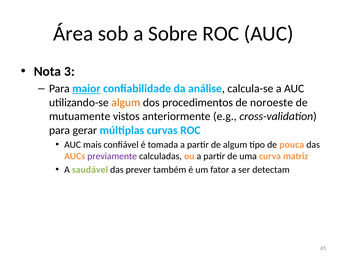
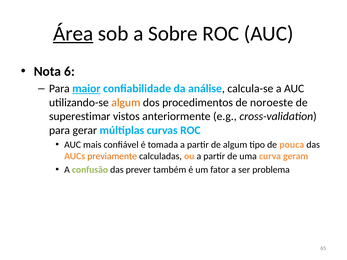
Área underline: none -> present (73, 34)
3: 3 -> 6 (69, 72)
mutuamente: mutuamente -> superestimar (80, 116)
previamente colour: purple -> orange (112, 156)
matriz: matriz -> geram (296, 156)
saudável: saudável -> confusão (90, 170)
detectam: detectam -> problema (271, 170)
